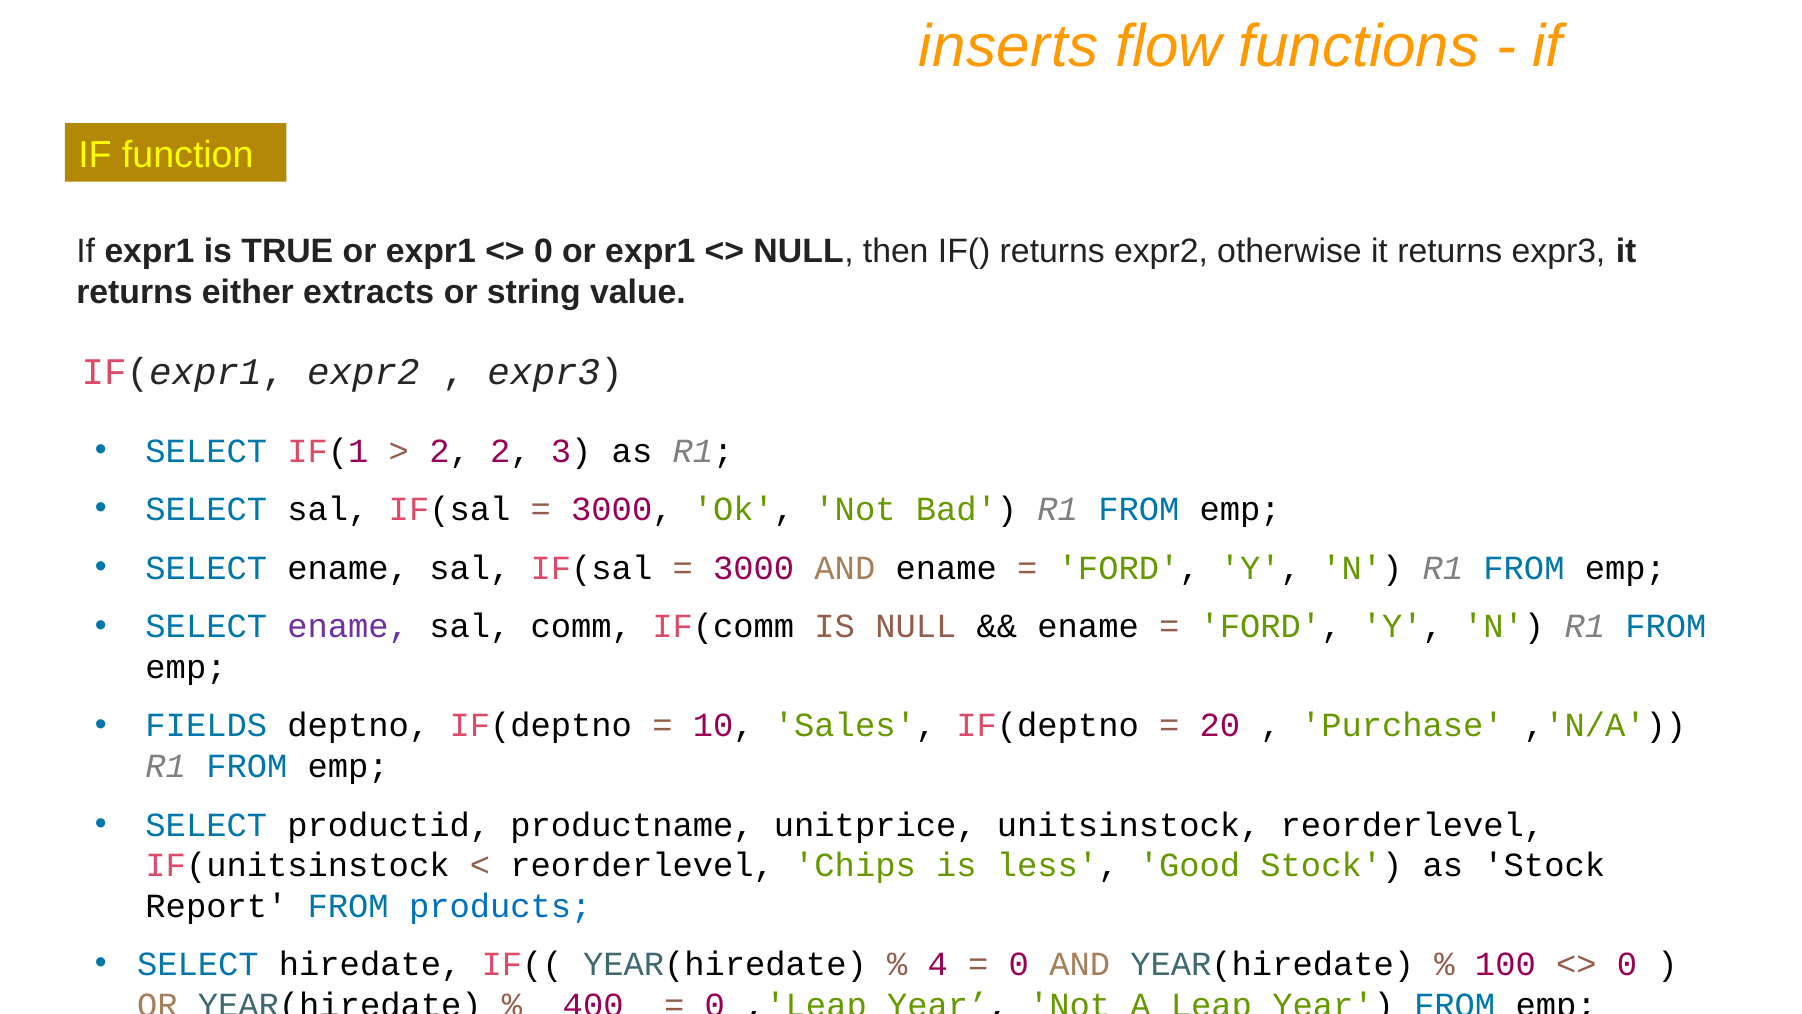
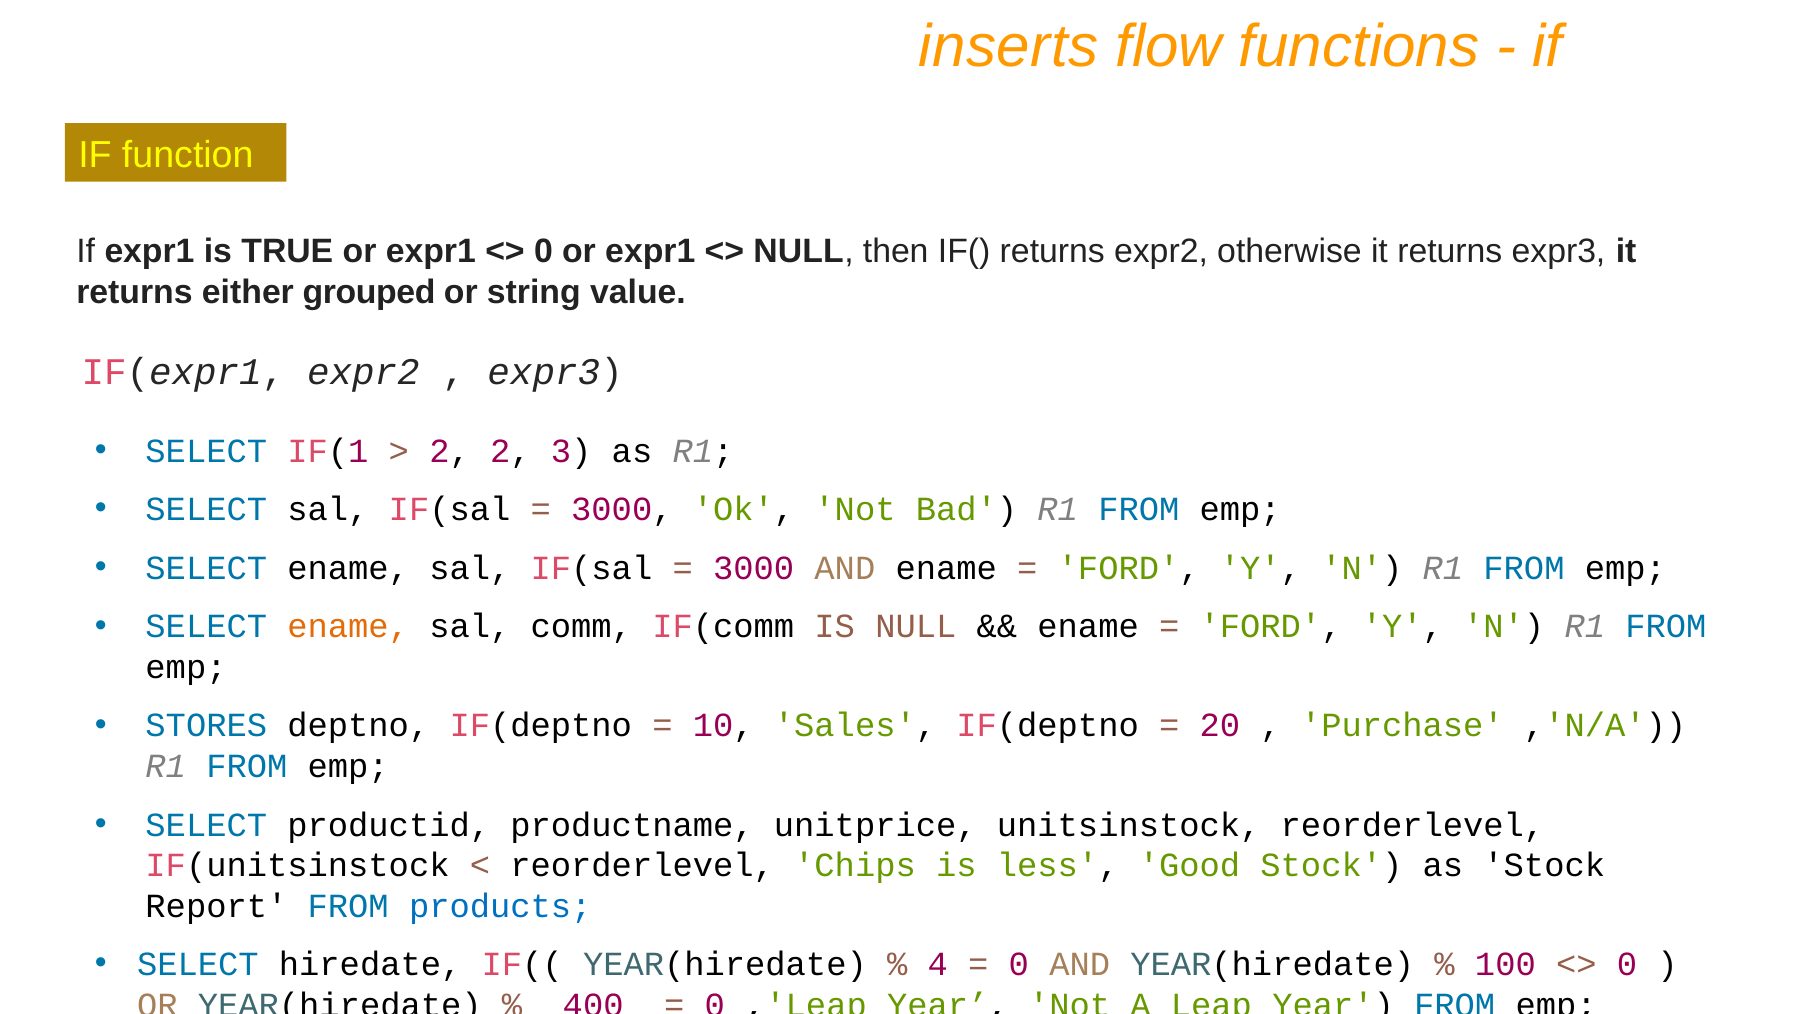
extracts: extracts -> grouped (369, 292)
ename colour: purple -> orange (348, 626)
FIELDS: FIELDS -> STORES (206, 726)
